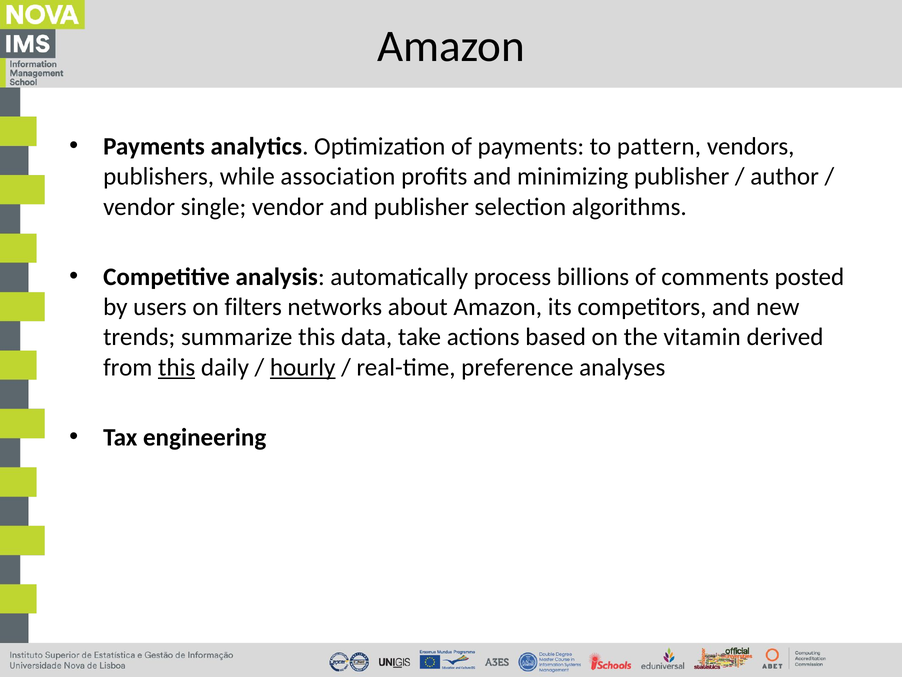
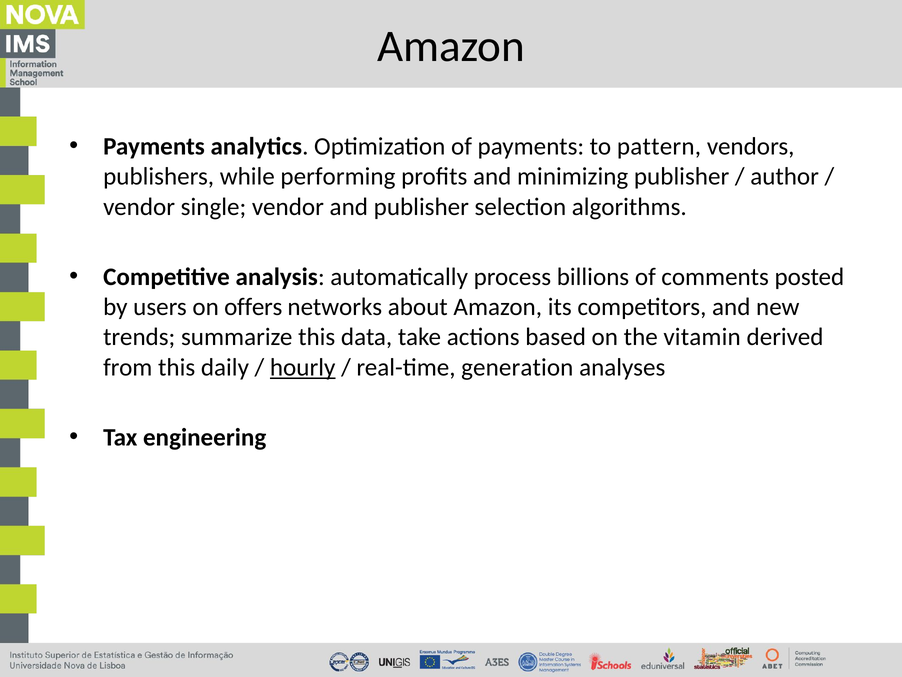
association: association -> performing (338, 177)
filters: filters -> offers (253, 307)
this underline: present -> none (177, 367)
preference: preference -> generation (517, 367)
